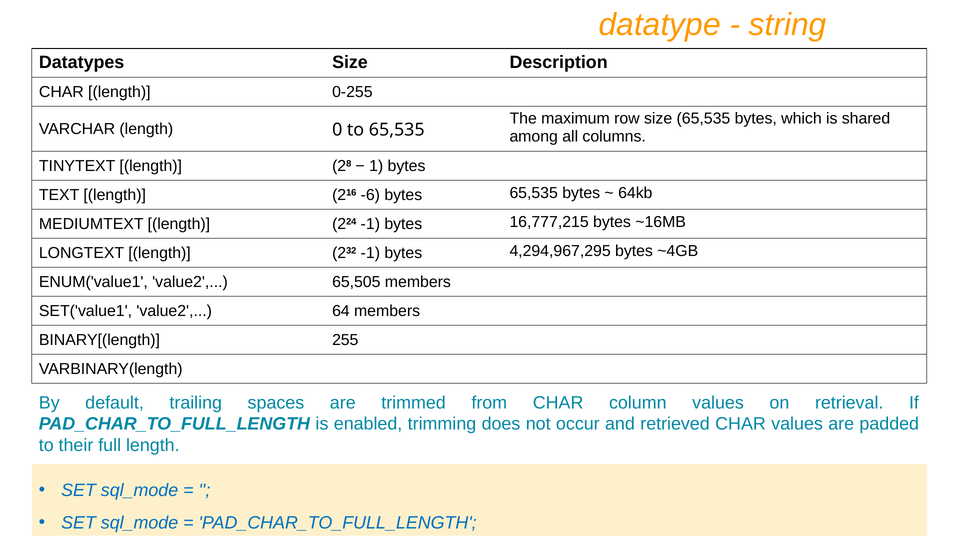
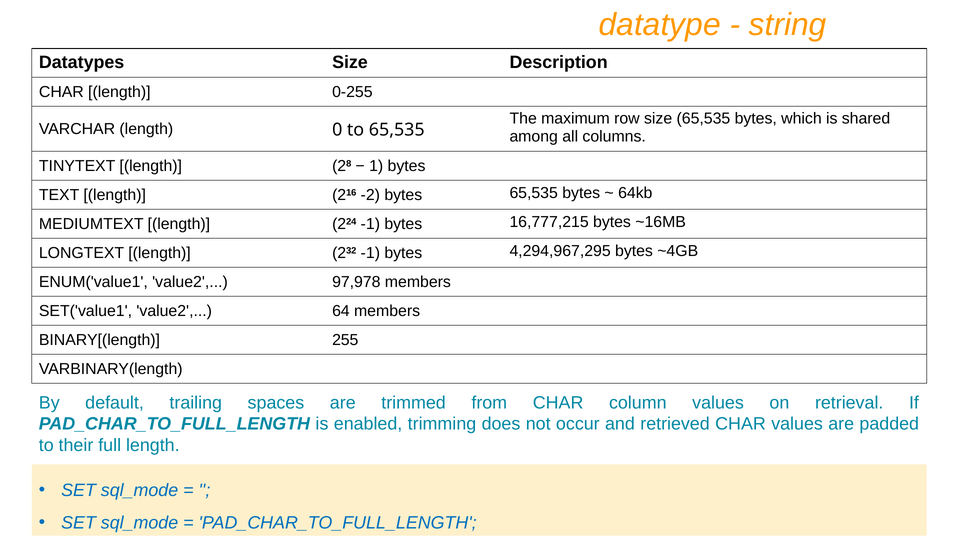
-6: -6 -> -2 (370, 195)
65,505: 65,505 -> 97,978 (356, 282)
